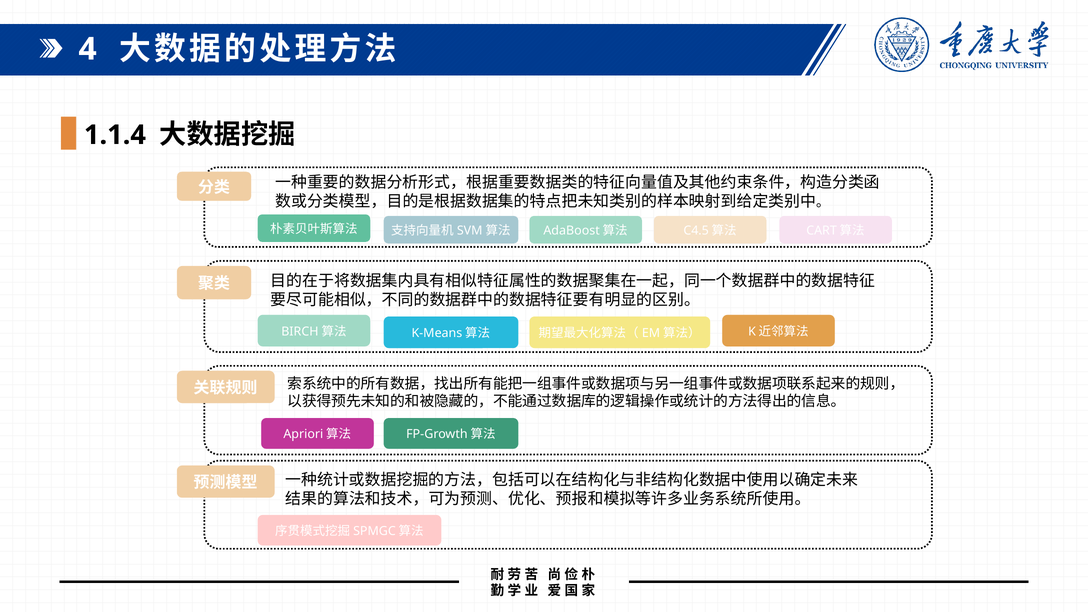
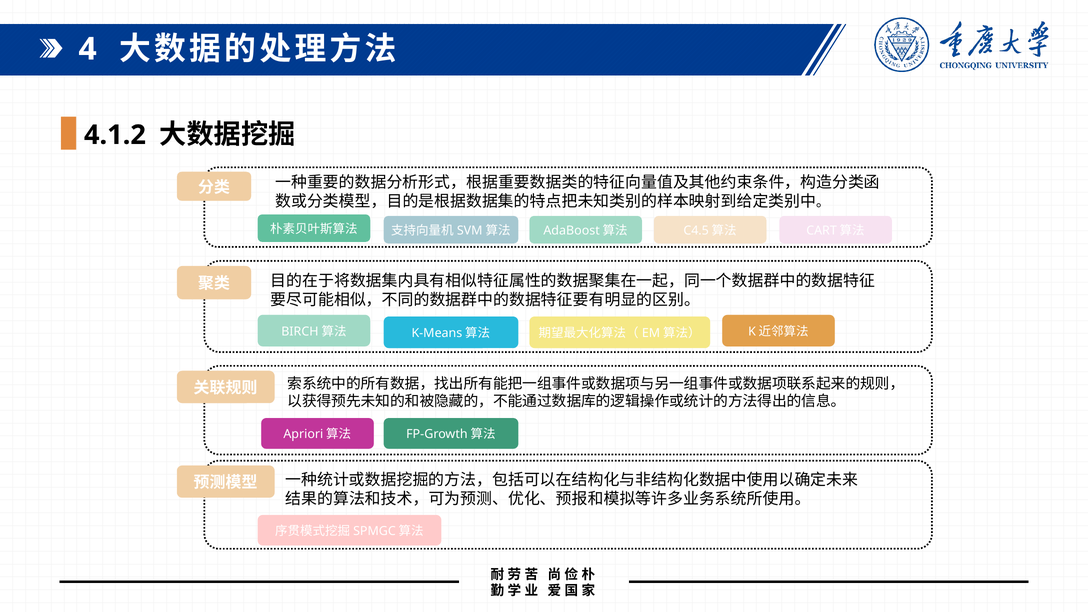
1.1.4: 1.1.4 -> 4.1.2 (115, 135)
